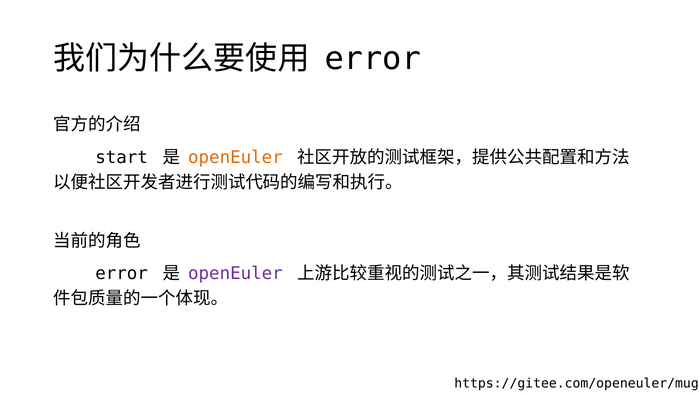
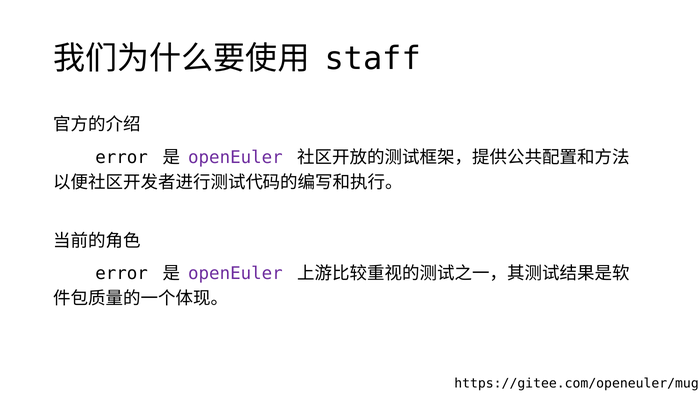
error: error -> staff (373, 59)
start: start -> error (122, 157)
openEuler colour: orange -> purple (235, 157)
